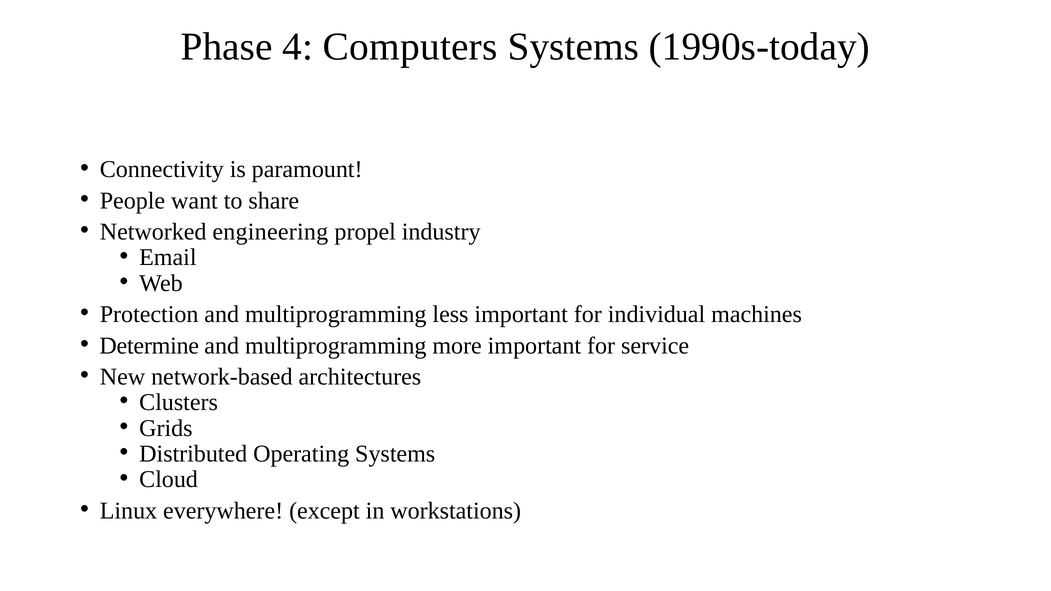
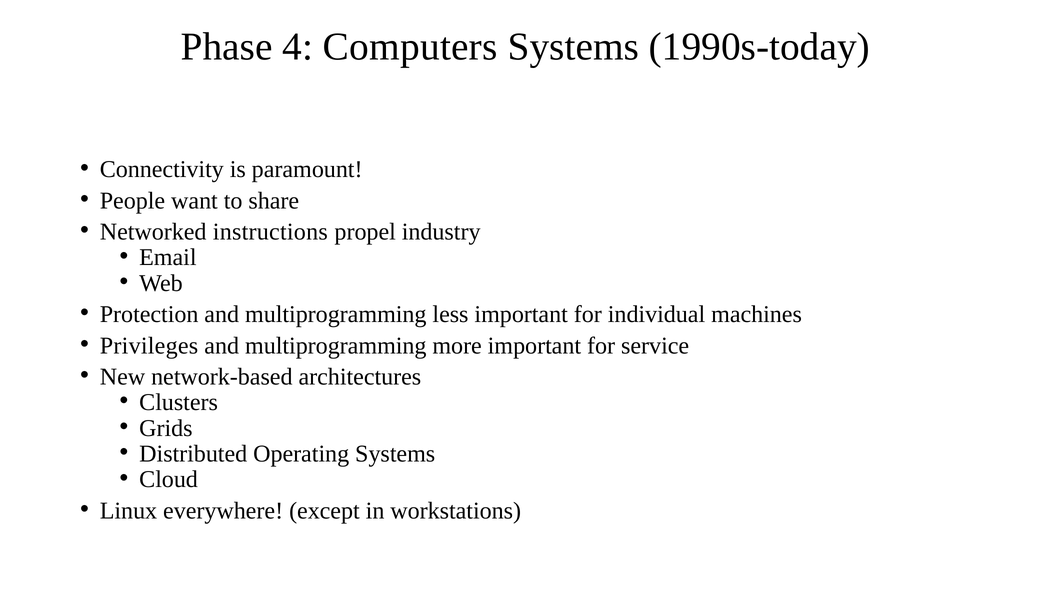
engineering: engineering -> instructions (270, 232)
Determine: Determine -> Privileges (149, 346)
